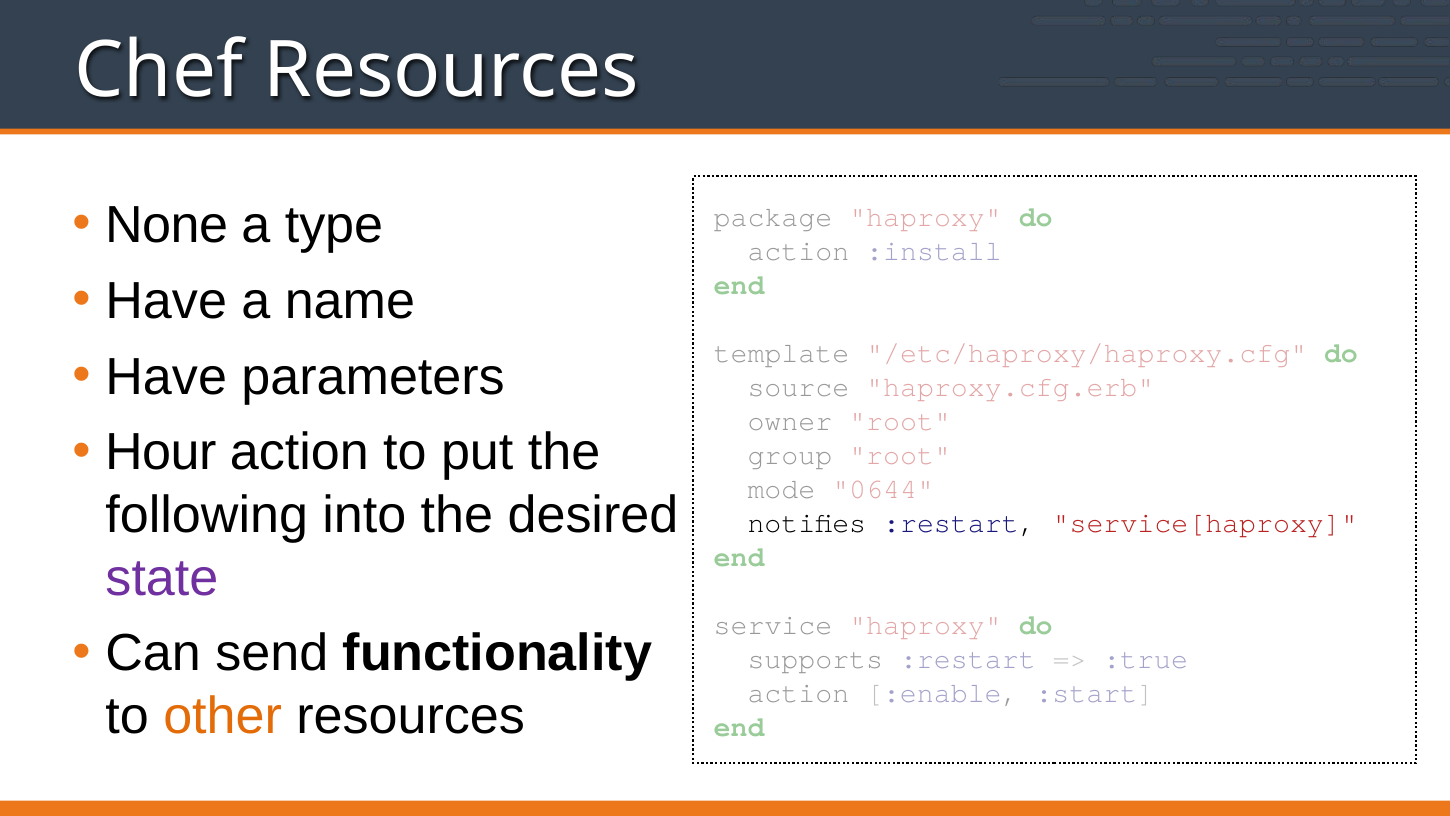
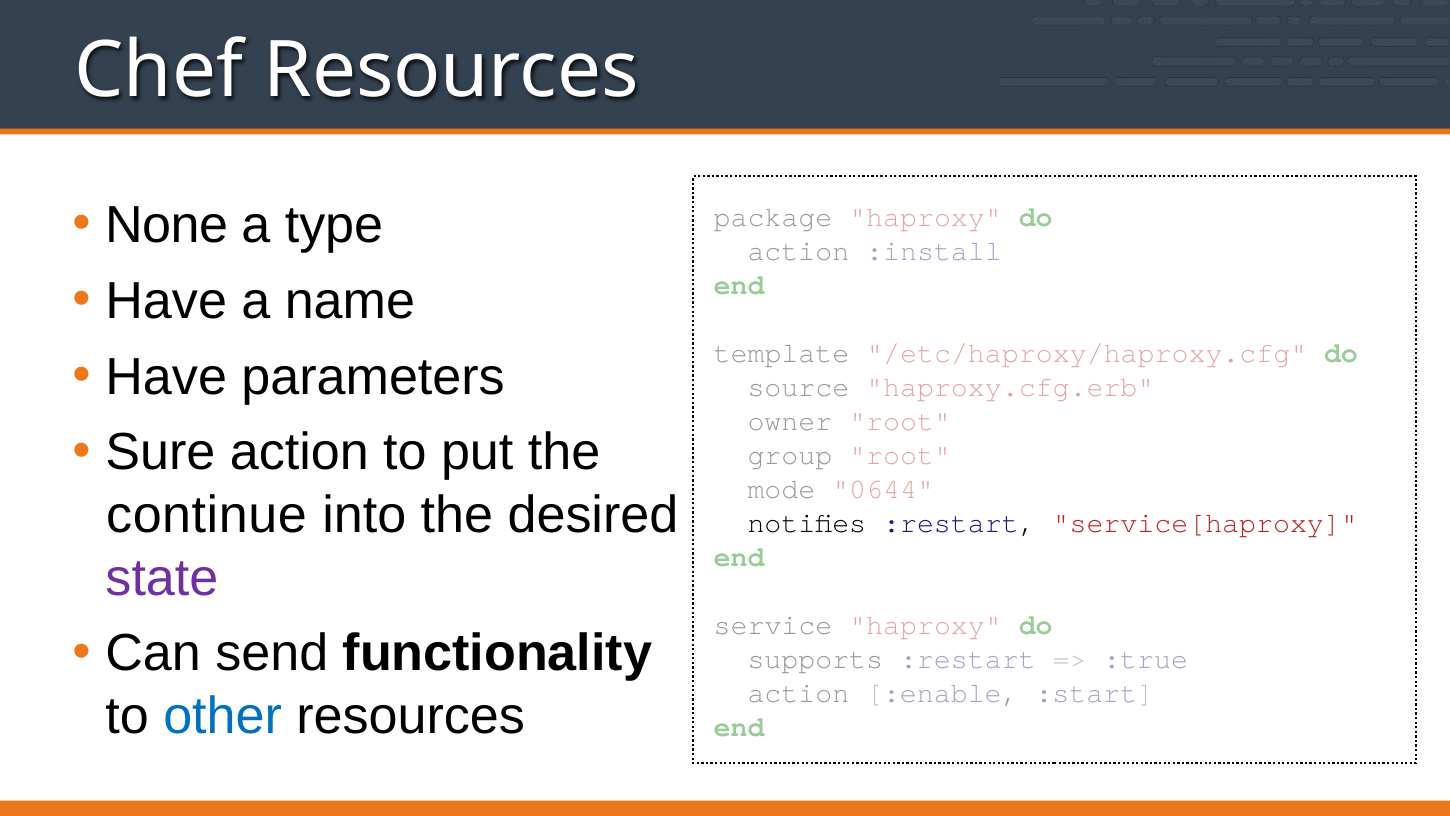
Hour: Hour -> Sure (160, 452)
following: following -> continue (206, 515)
other colour: orange -> blue (223, 716)
